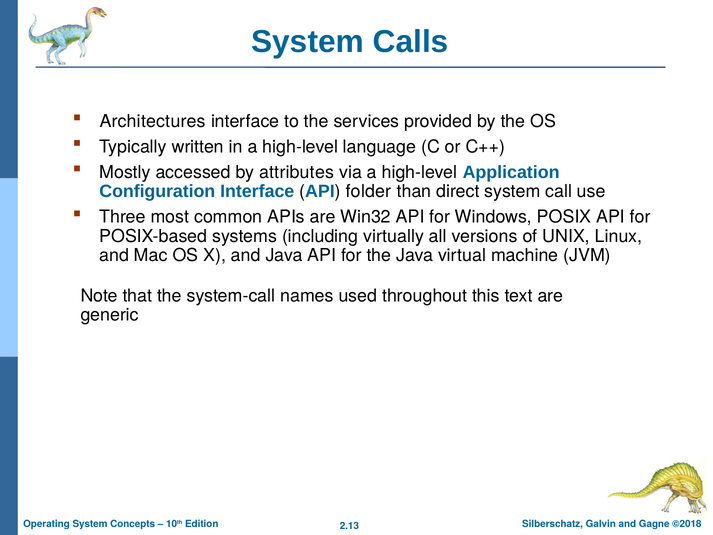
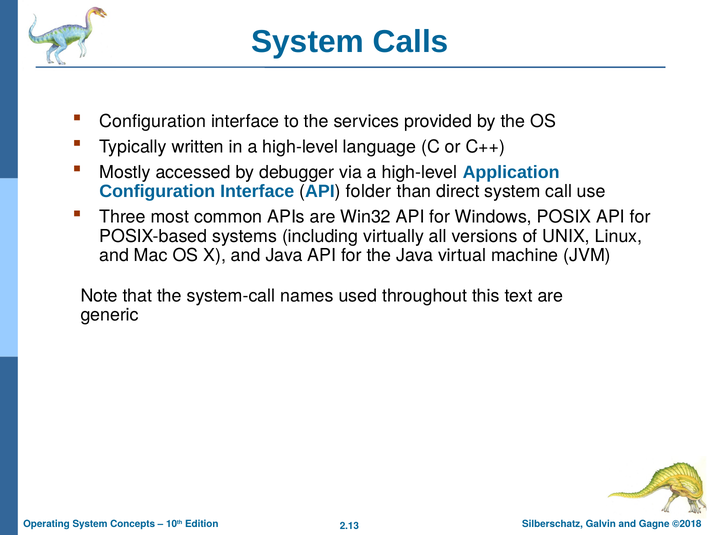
Architectures: Architectures -> Configuration (153, 121)
attributes: attributes -> debugger (297, 172)
